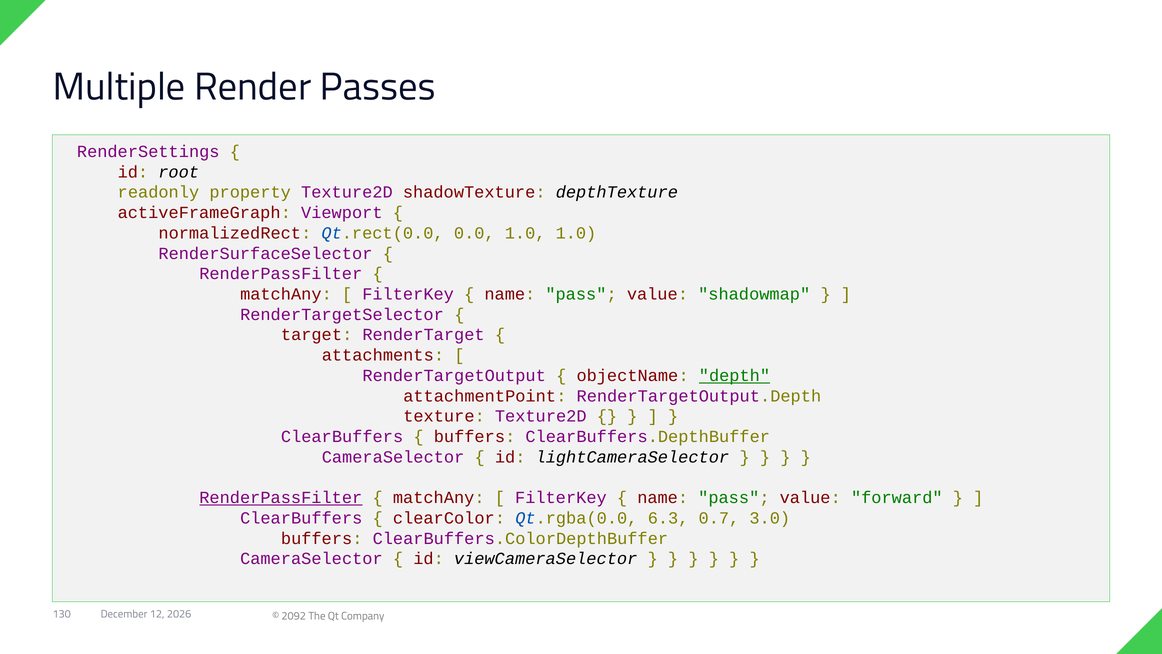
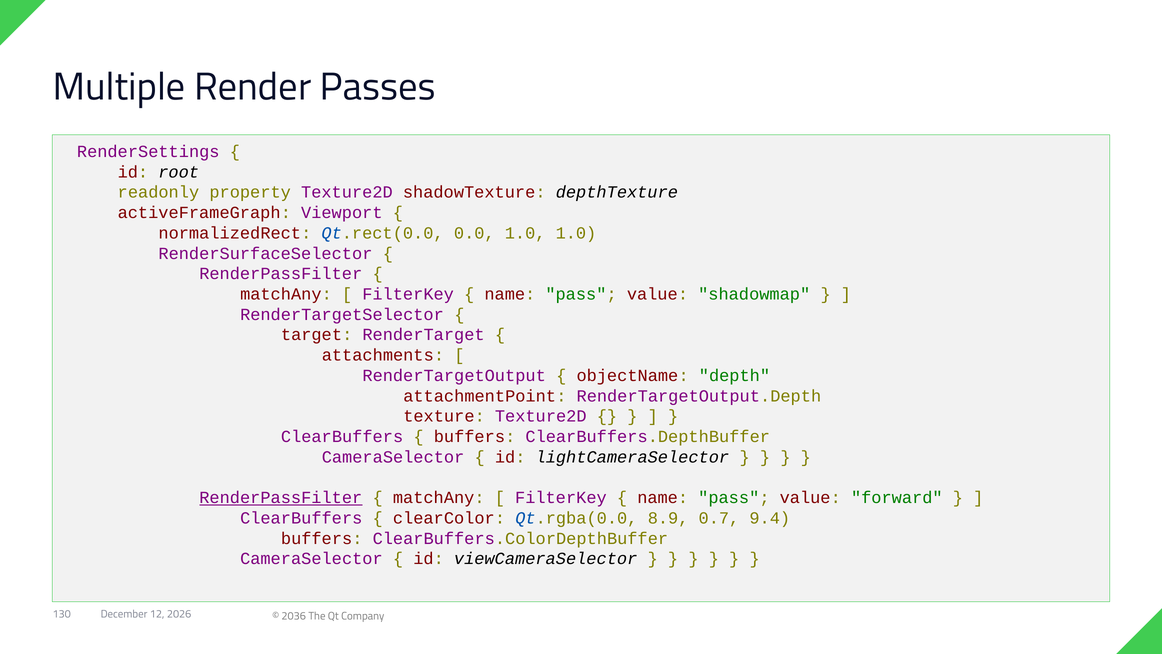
depth underline: present -> none (734, 375)
6.3: 6.3 -> 8.9 (668, 518)
3.0: 3.0 -> 9.4 (770, 518)
2092: 2092 -> 2036 (294, 616)
